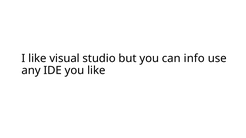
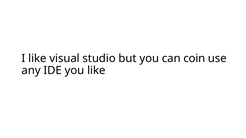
info: info -> coin (194, 58)
